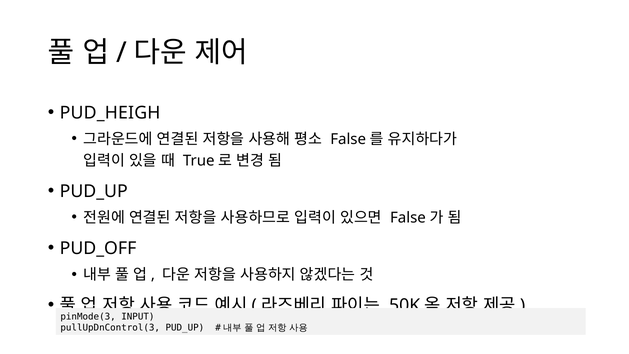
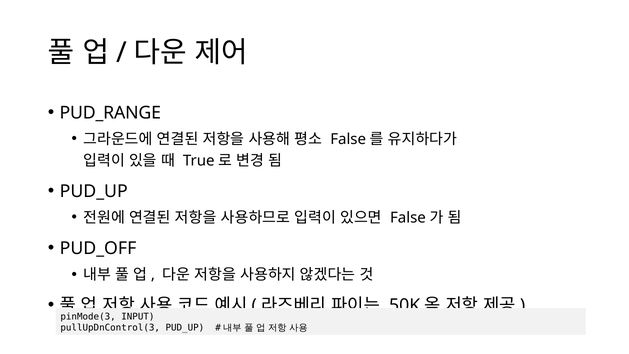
PUD_HEIGH: PUD_HEIGH -> PUD_RANGE (110, 113)
